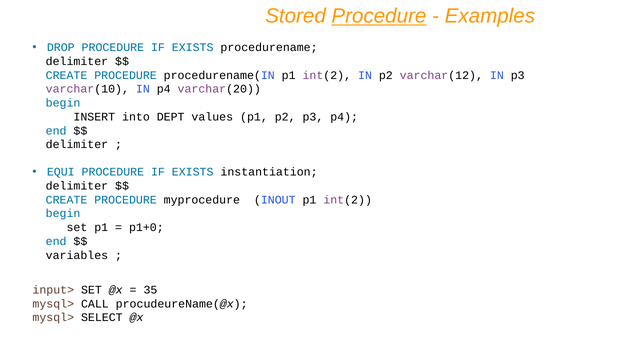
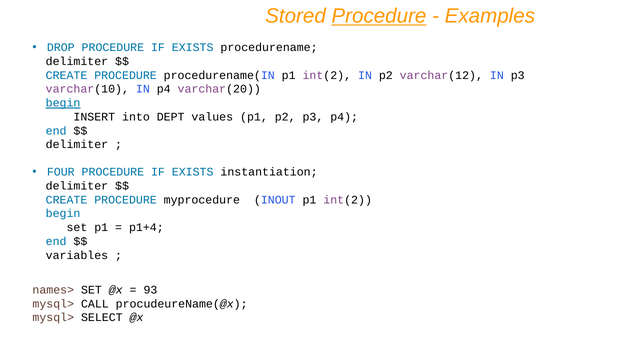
begin underline: none -> present (63, 103)
EQUI: EQUI -> FOUR (61, 172)
p1+0: p1+0 -> p1+4 (146, 228)
input>: input> -> names> (53, 290)
35: 35 -> 93 (150, 290)
